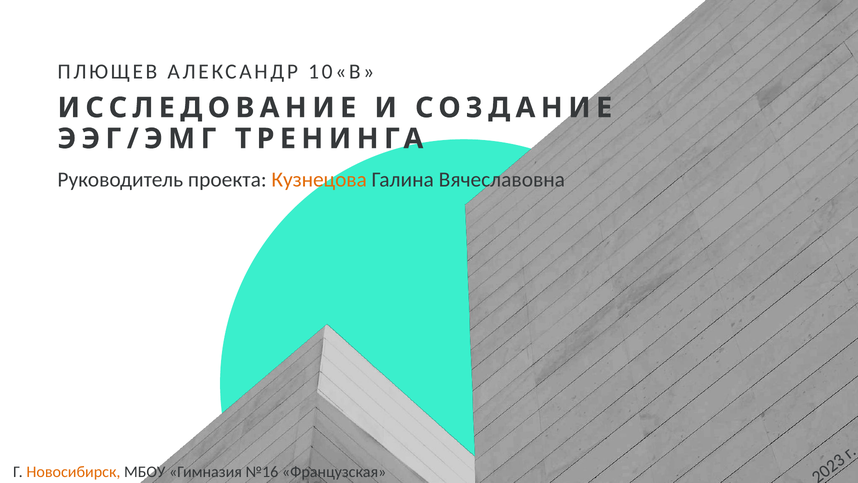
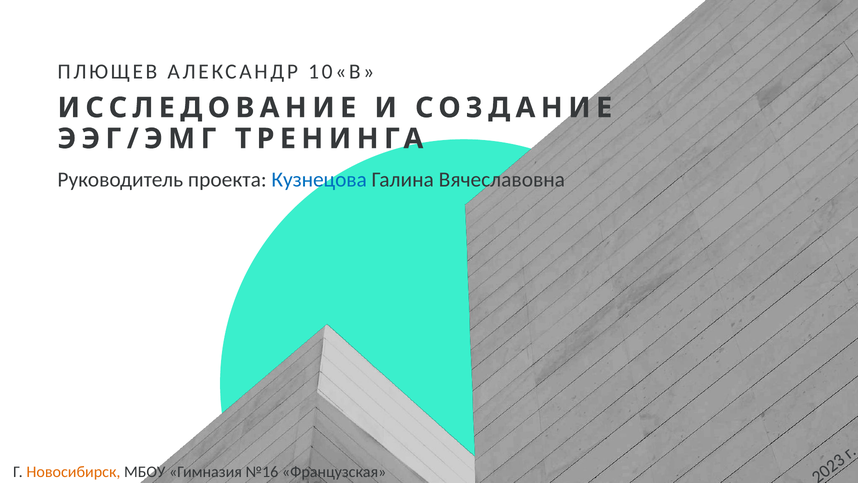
Кузнецова colour: orange -> blue (319, 180)
